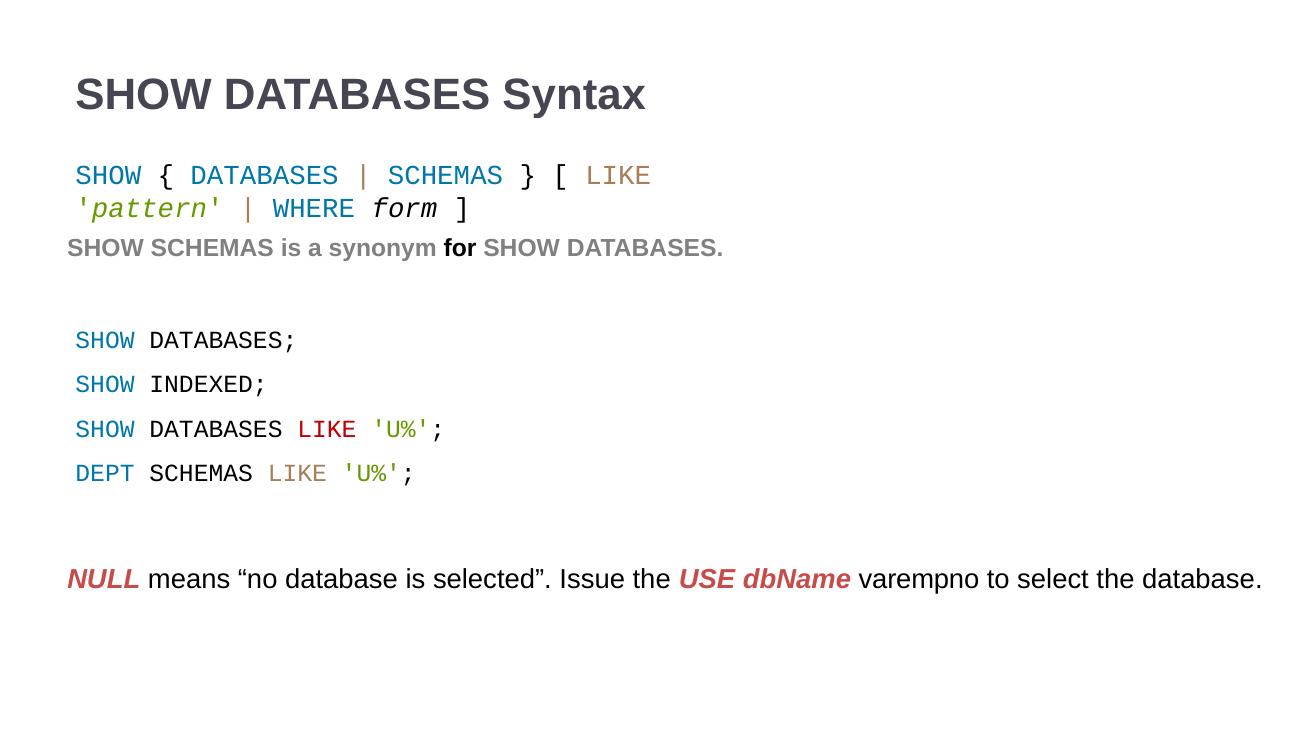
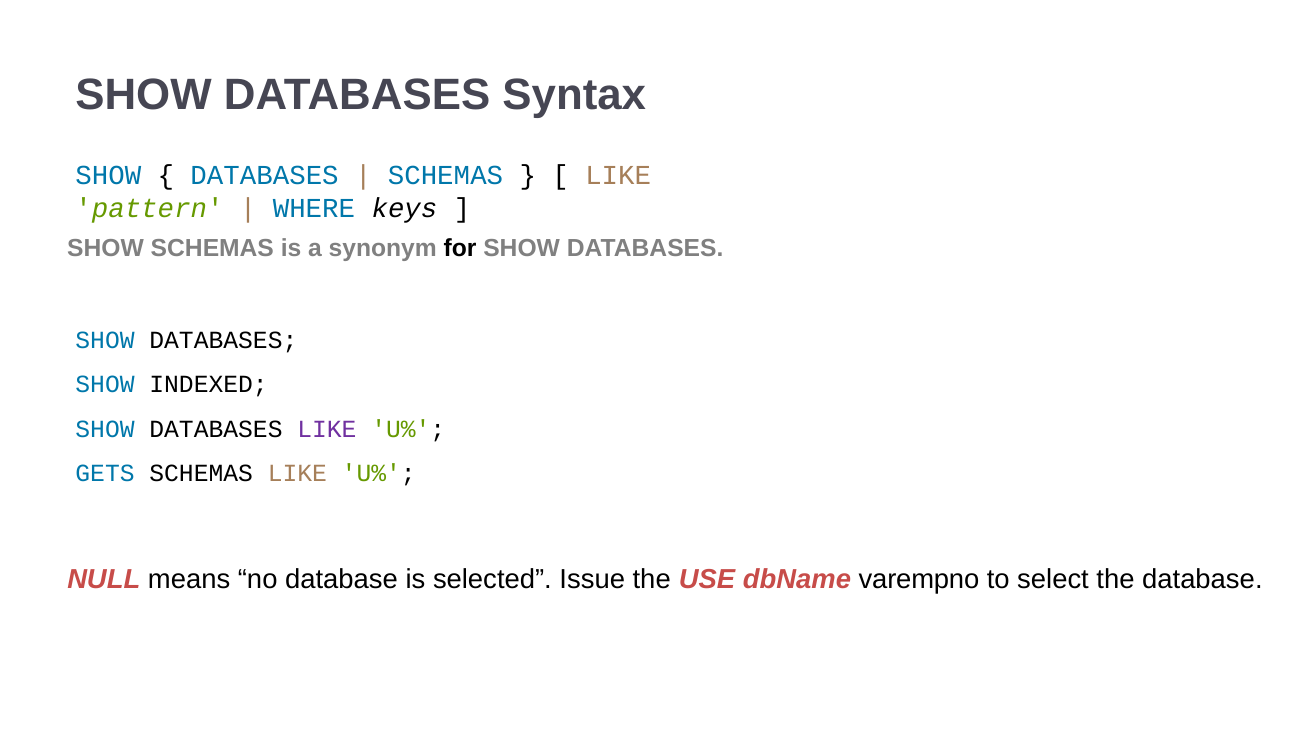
form: form -> keys (404, 208)
LIKE colour: red -> purple (327, 429)
DEPT: DEPT -> GETS (105, 473)
